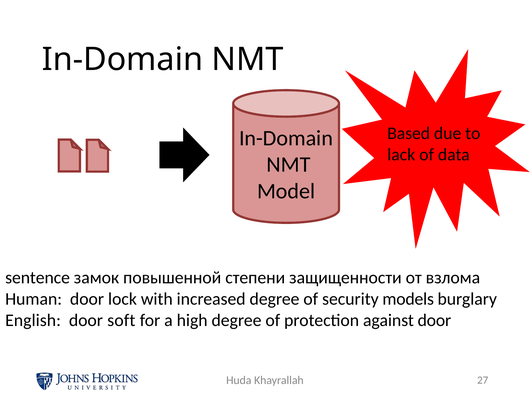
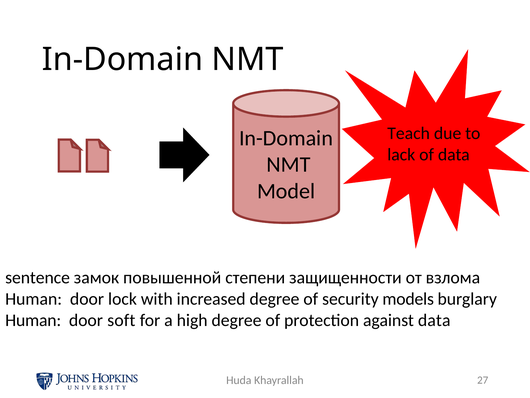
Based: Based -> Teach (409, 133)
English: English -> Human (33, 320)
against door: door -> data (434, 320)
